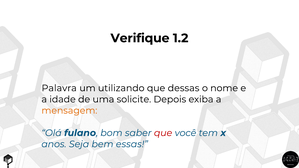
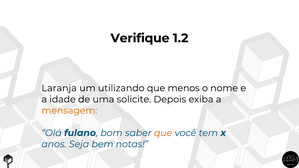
Palavra: Palavra -> Laranja (59, 88)
dessas: dessas -> menos (184, 88)
que colour: red -> orange (163, 133)
essas: essas -> notas (132, 144)
